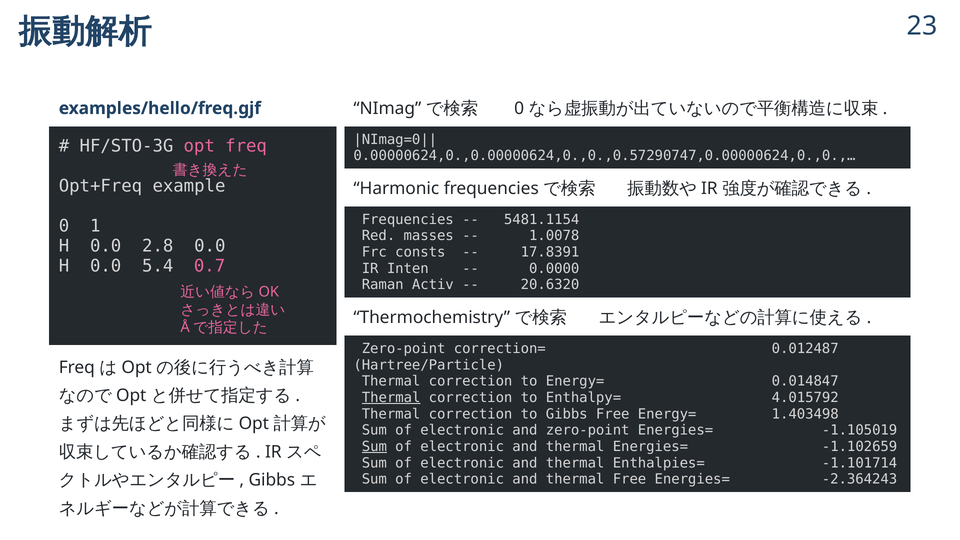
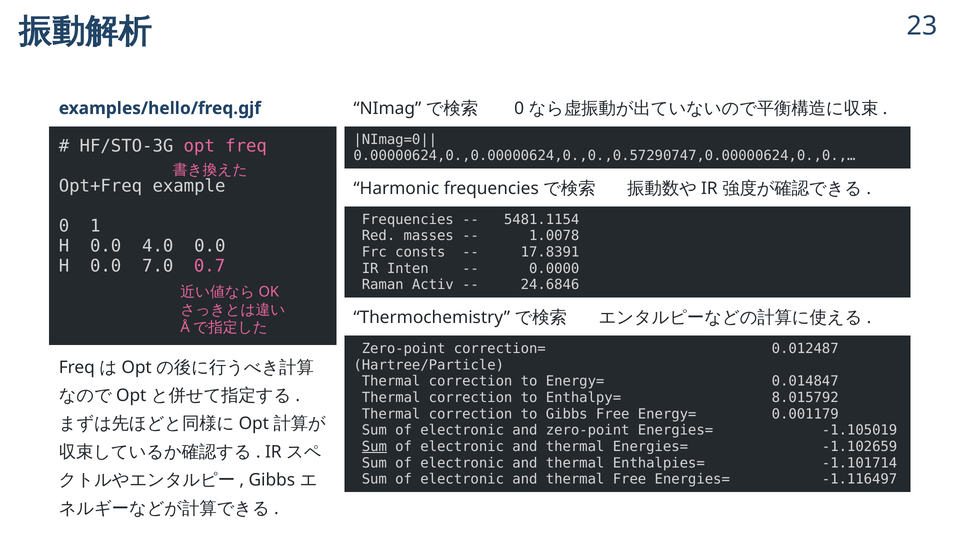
2.8: 2.8 -> 4.0 (158, 246)
5.4: 5.4 -> 7.0 (158, 266)
20.6320: 20.6320 -> 24.6846 (550, 285)
Thermal underline: present -> none (391, 398)
4.015792: 4.015792 -> 8.015792 (805, 398)
1.403498: 1.403498 -> 0.001179 (805, 414)
-2.364243: -2.364243 -> -1.116497 (860, 479)
